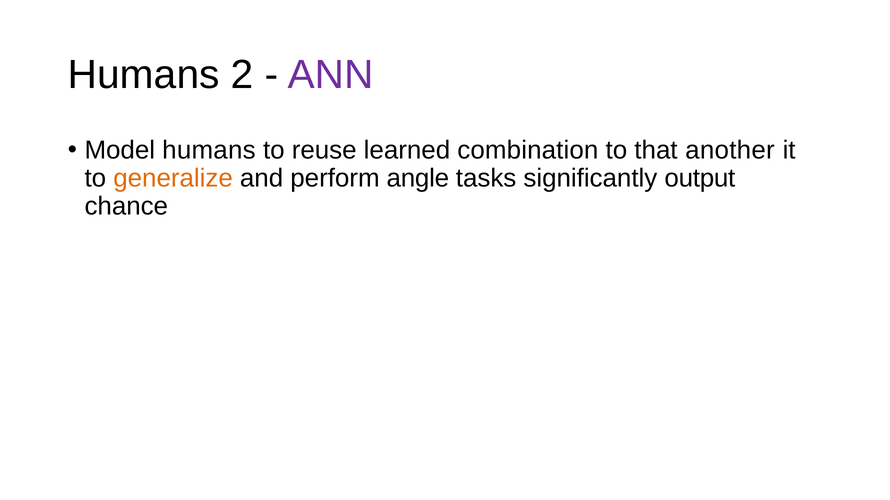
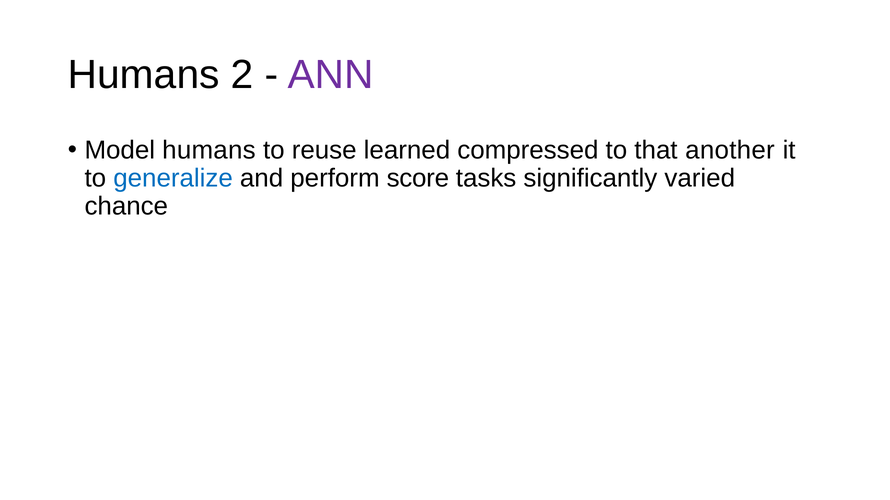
combination: combination -> compressed (528, 150)
generalize colour: orange -> blue (173, 178)
angle: angle -> score (418, 178)
output: output -> varied (700, 178)
